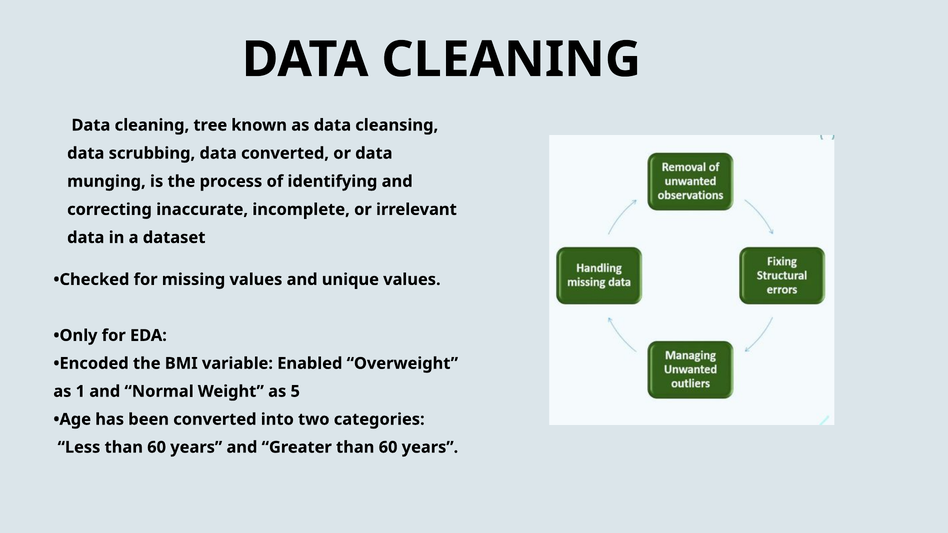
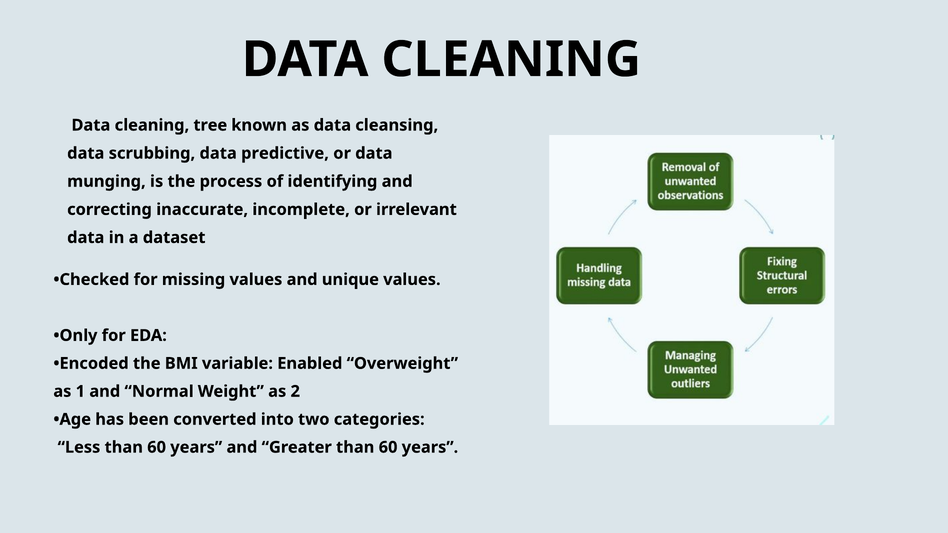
data converted: converted -> predictive (285, 153)
5: 5 -> 2 (295, 392)
